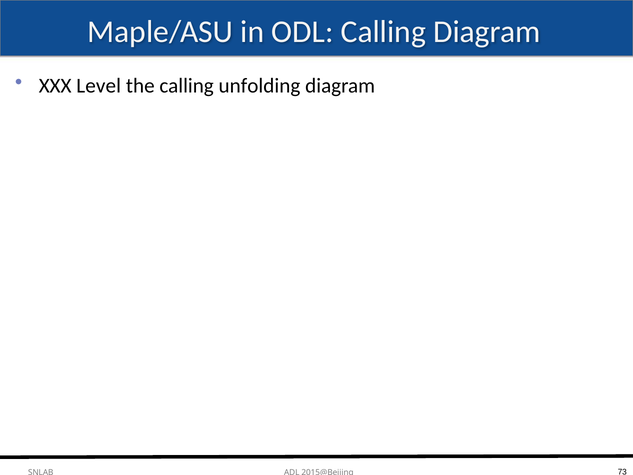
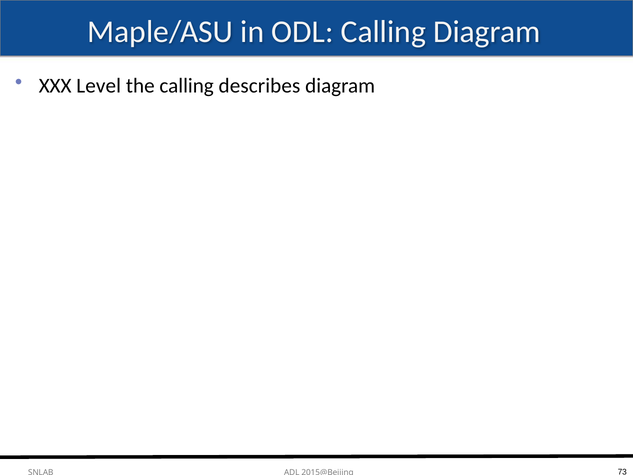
unfolding: unfolding -> describes (259, 86)
